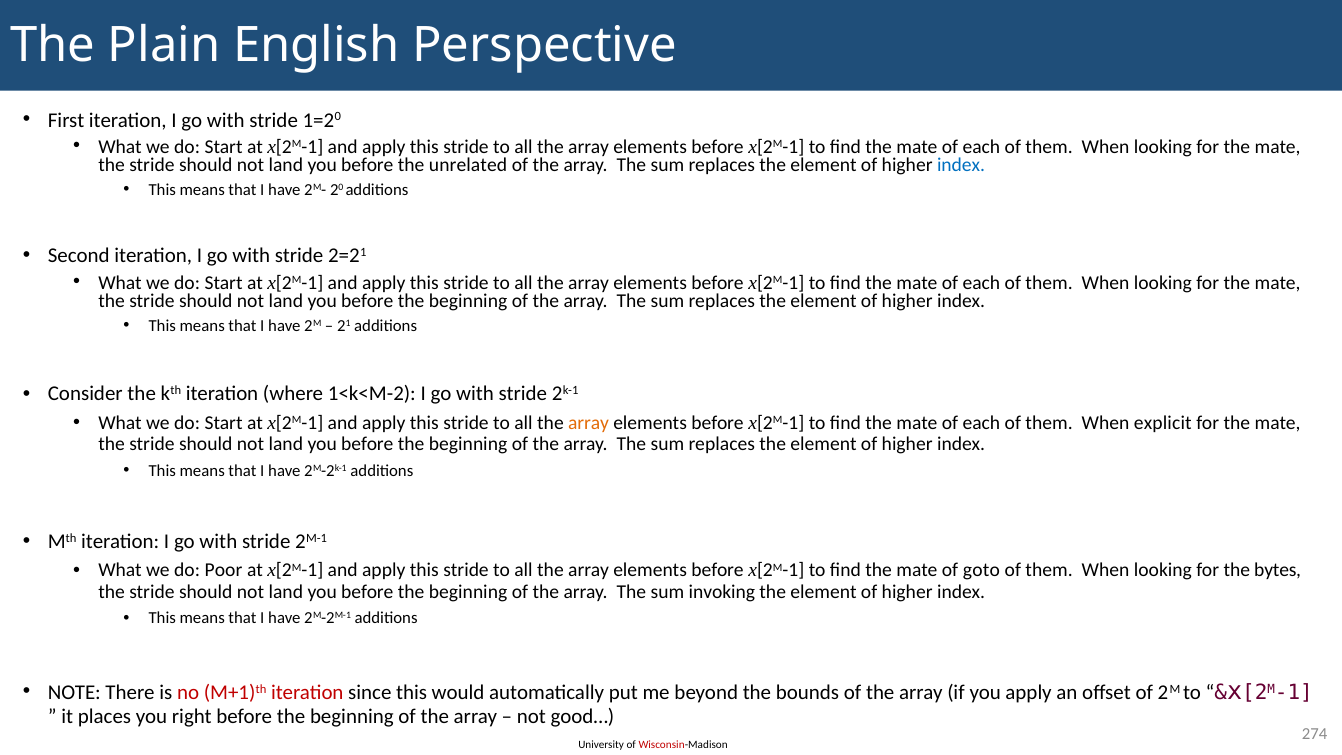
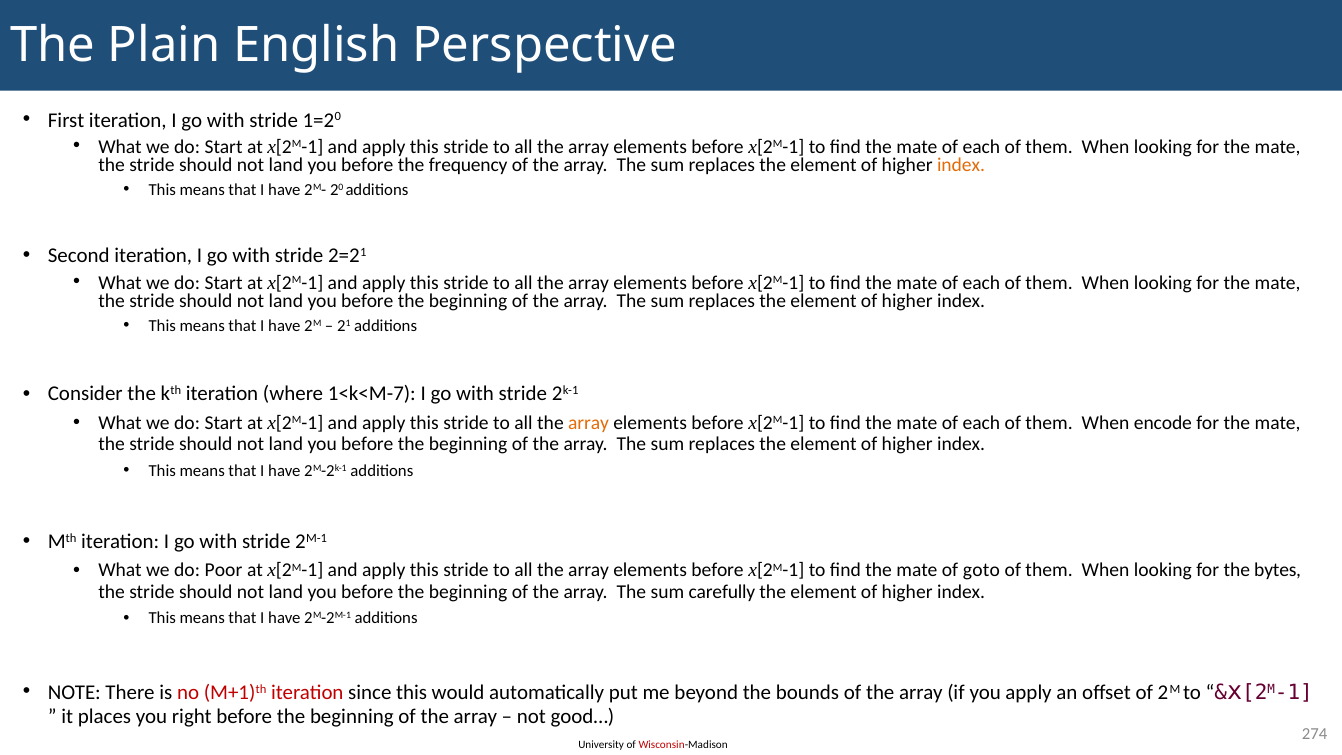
unrelated: unrelated -> frequency (468, 165)
index colour: blue -> orange (961, 165)
1<k<M-2: 1<k<M-2 -> 1<k<M-7 (372, 394)
explicit: explicit -> encode (1163, 423)
invoking: invoking -> carefully (722, 592)
